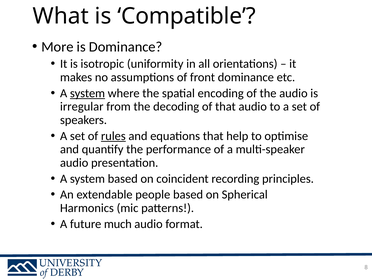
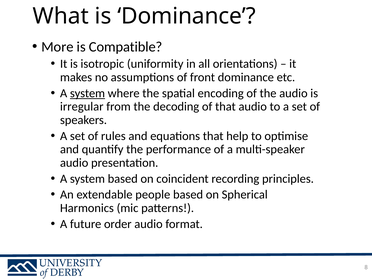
is Compatible: Compatible -> Dominance (186, 16)
is Dominance: Dominance -> Compatible (126, 47)
rules underline: present -> none (113, 136)
much: much -> order (118, 224)
